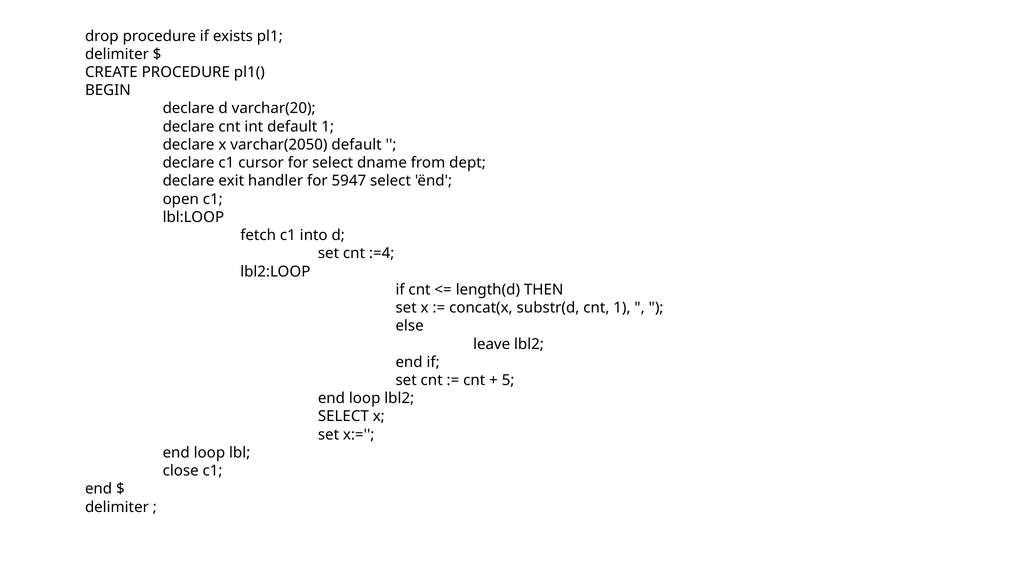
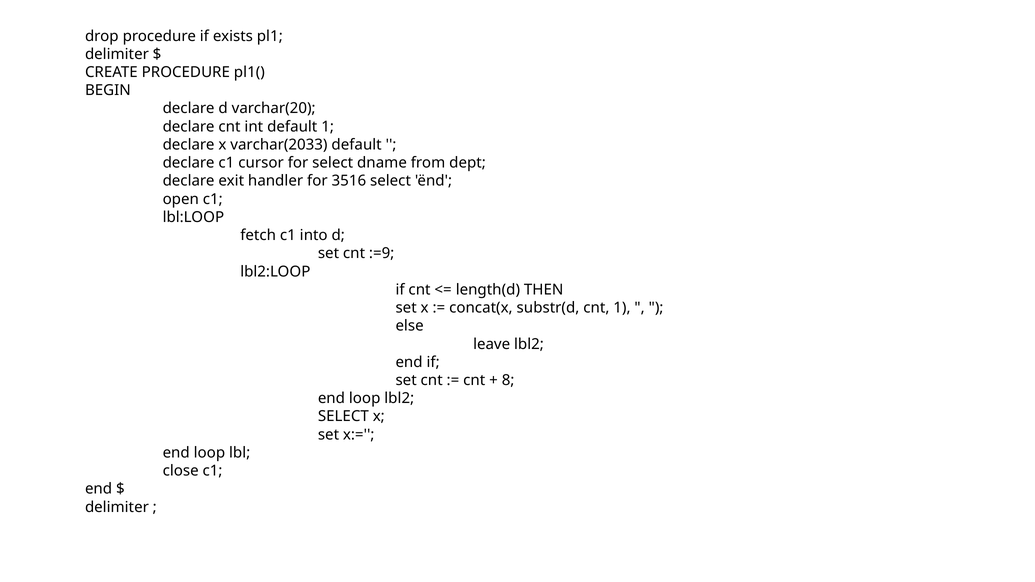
varchar(2050: varchar(2050 -> varchar(2033 (279, 145)
5947: 5947 -> 3516 (349, 181)
:=4: :=4 -> :=9 (382, 254)
5: 5 -> 8 (508, 380)
